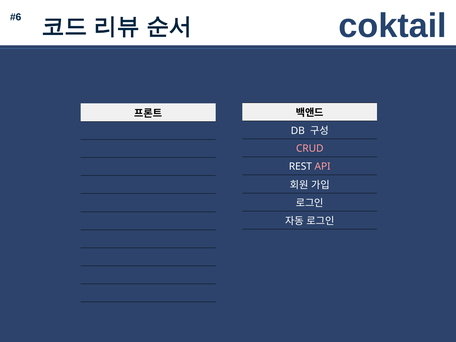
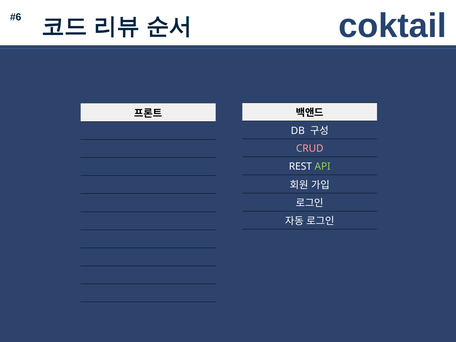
API colour: pink -> light green (323, 166)
